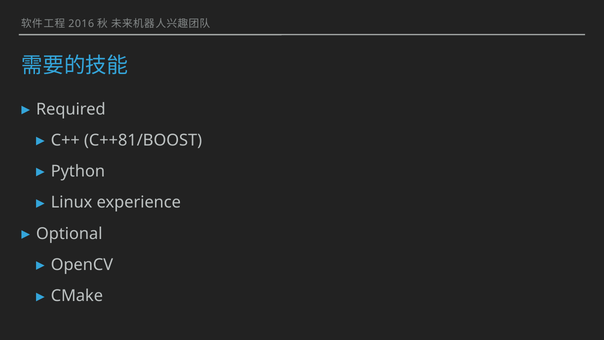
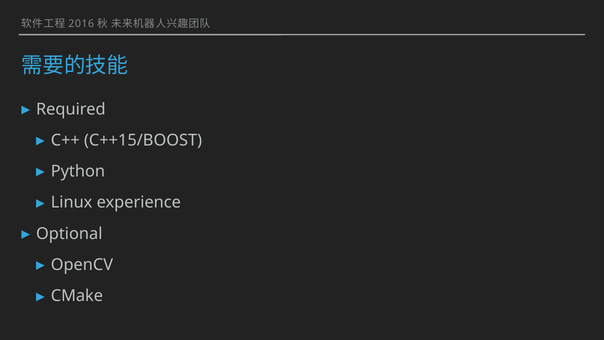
C++81/BOOST: C++81/BOOST -> C++15/BOOST (143, 140)
